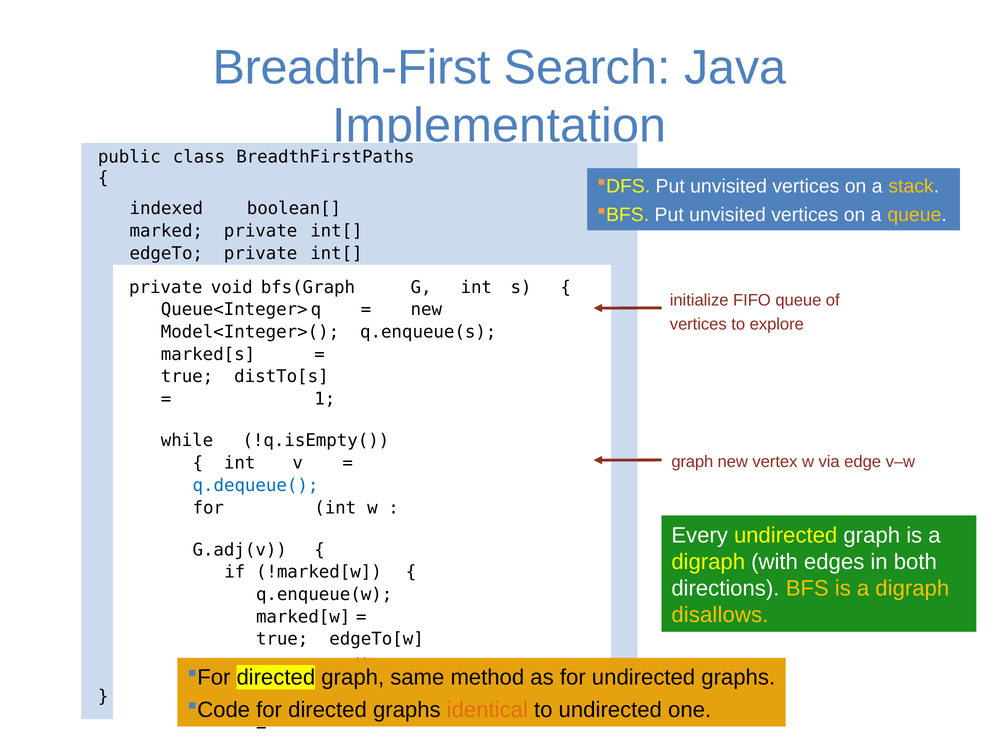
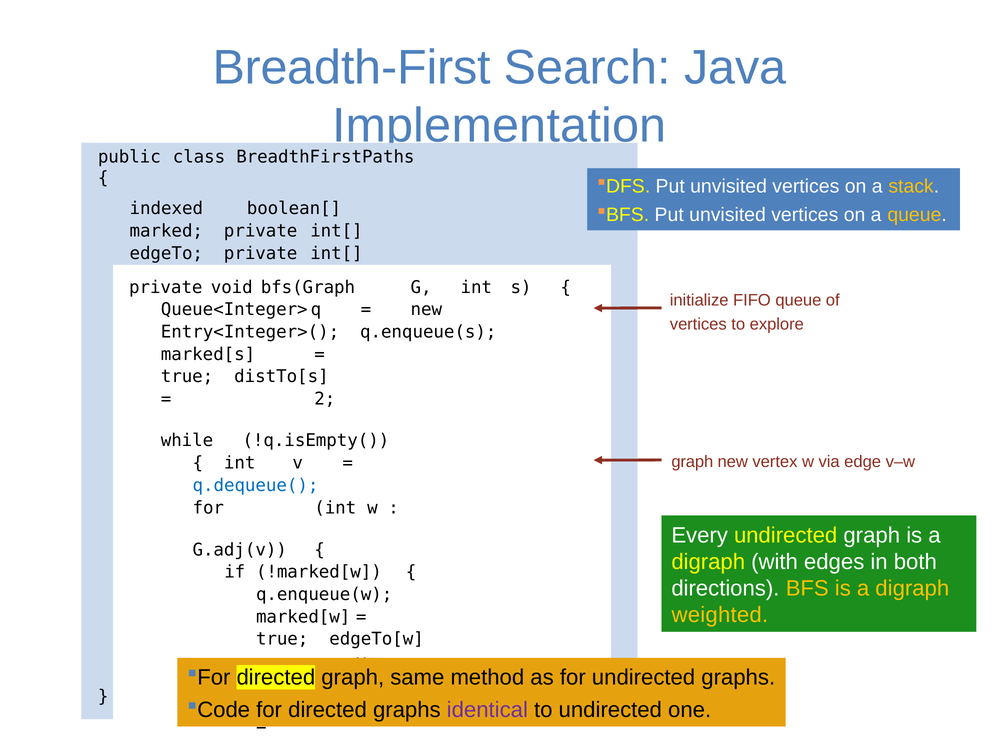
Model<Integer>(: Model<Integer>( -> Entry<Integer>( (250, 332)
1: 1 -> 2 (325, 399)
disallows: disallows -> weighted (720, 615)
identical colour: orange -> purple (487, 709)
